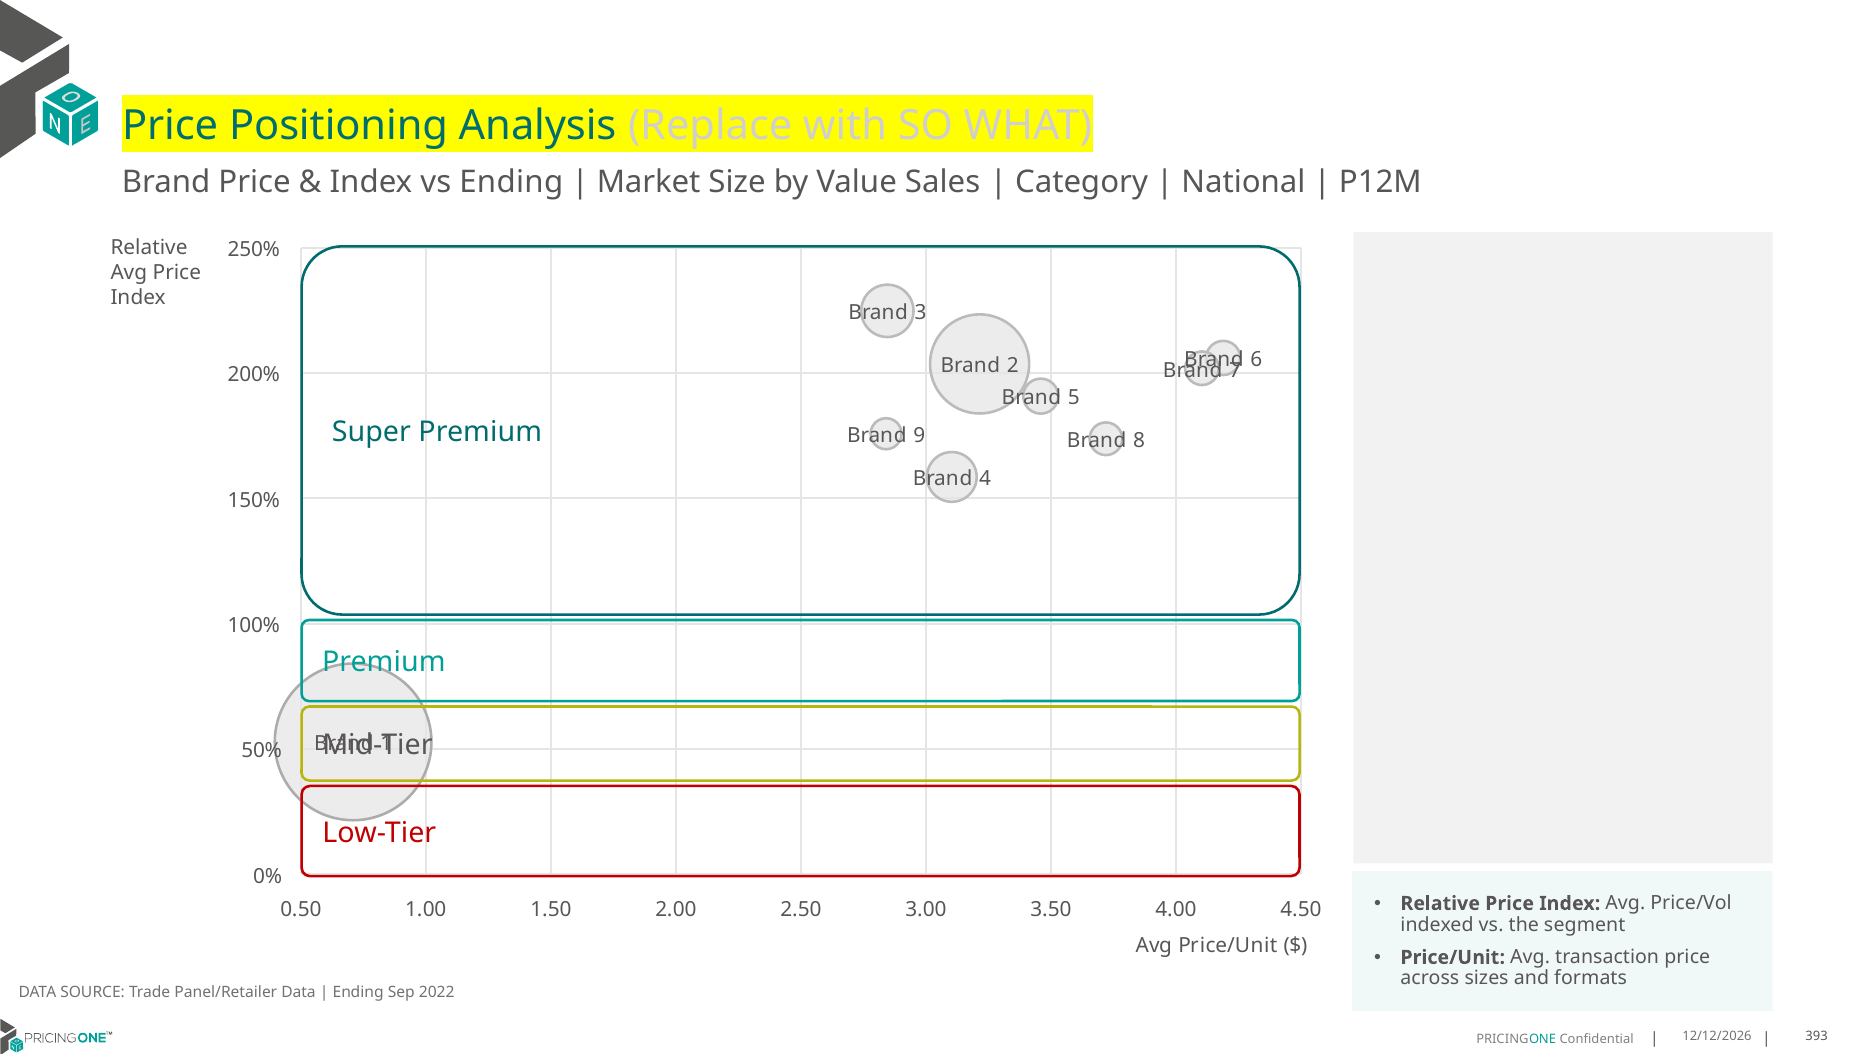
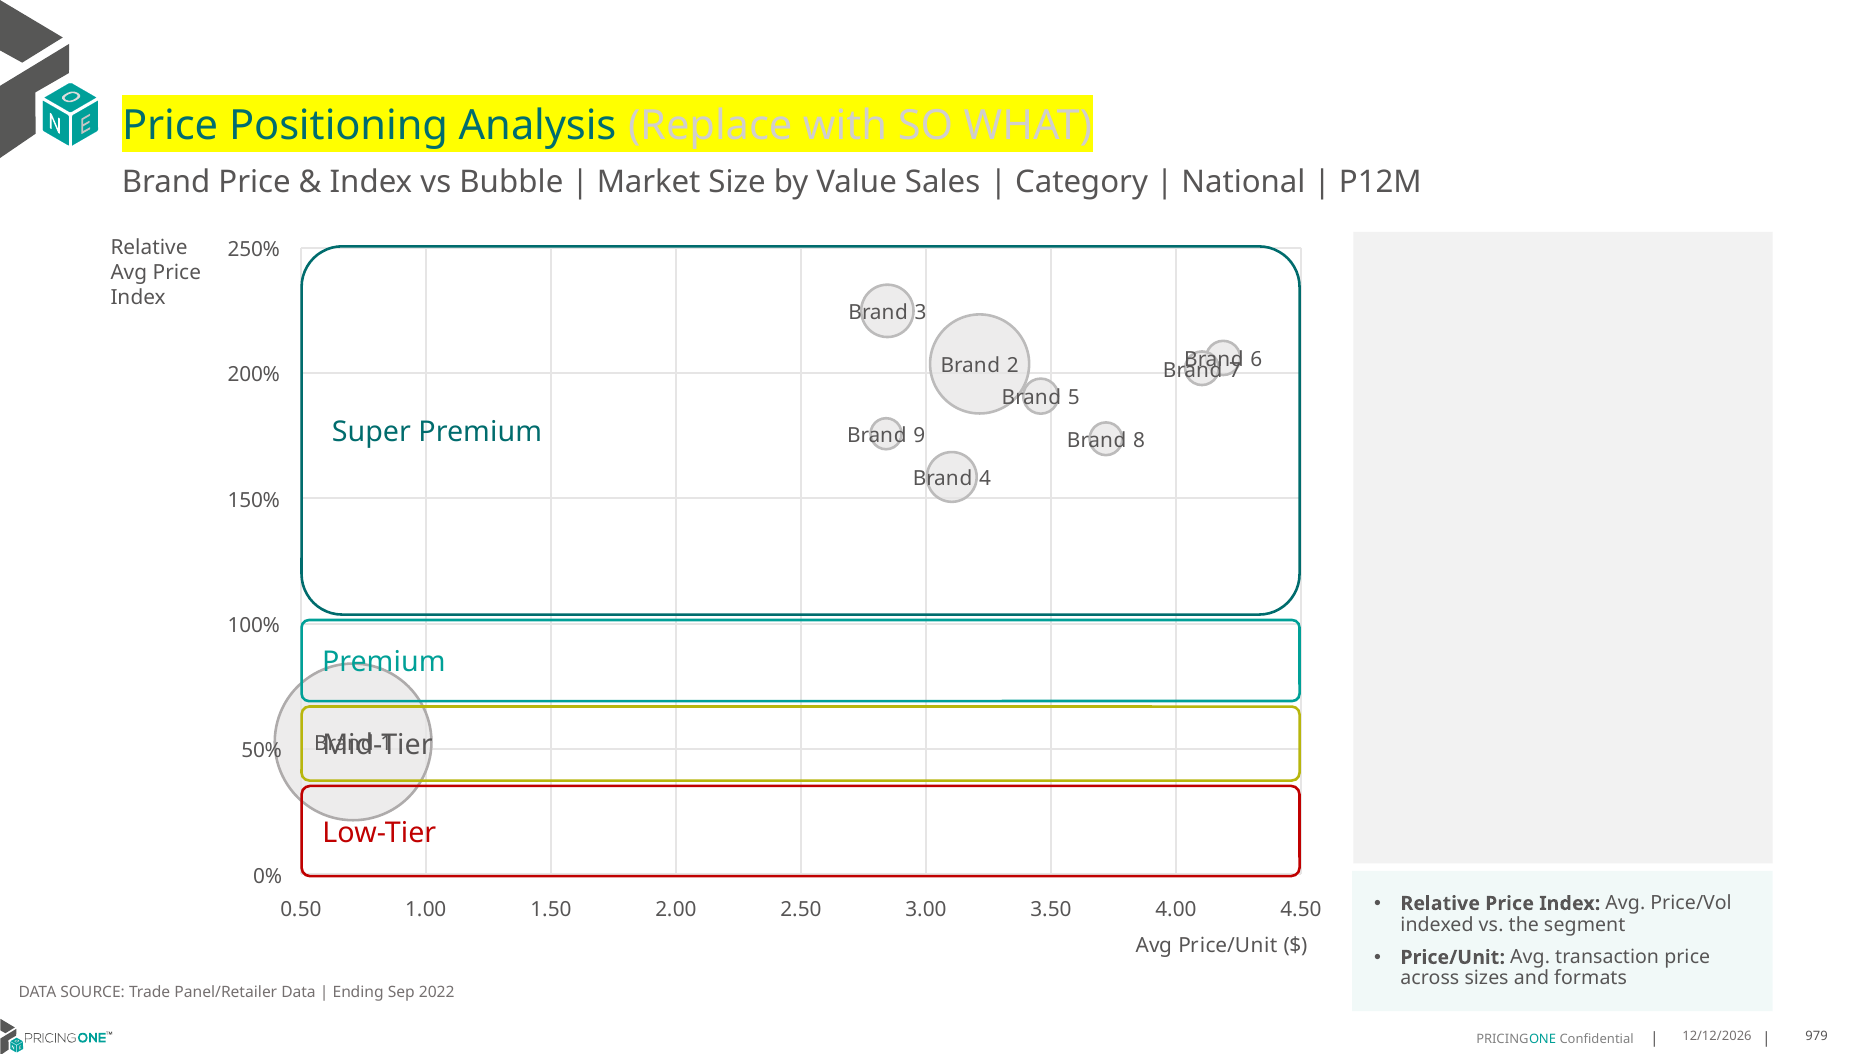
vs Ending: Ending -> Bubble (511, 183)
393: 393 -> 979 (1817, 1036)
